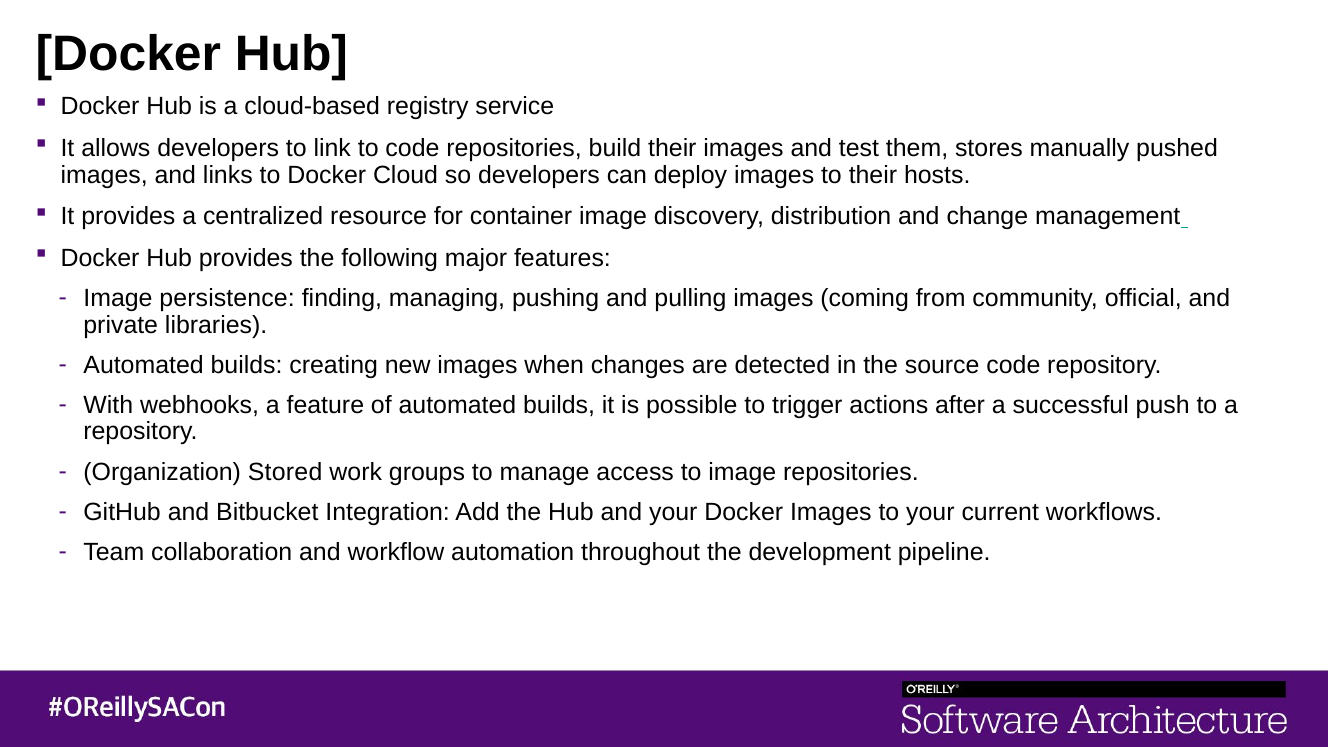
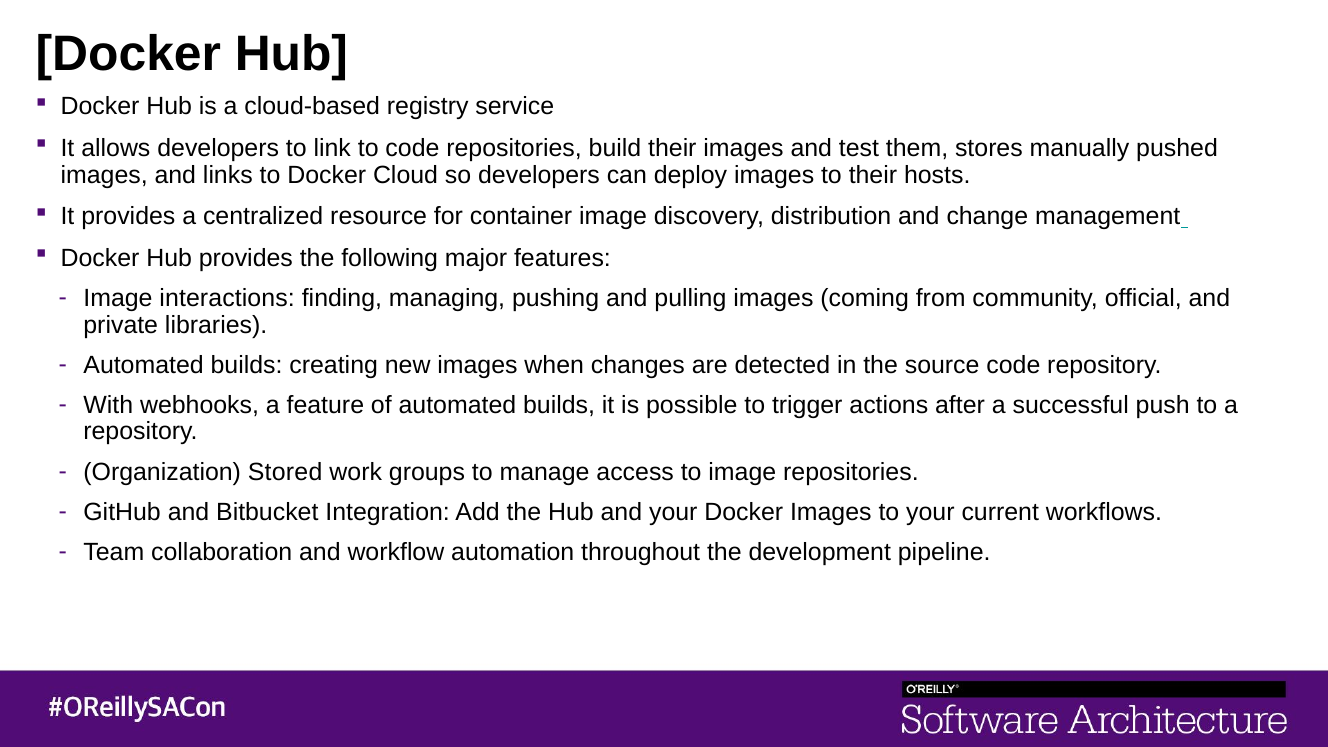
persistence: persistence -> interactions (227, 298)
